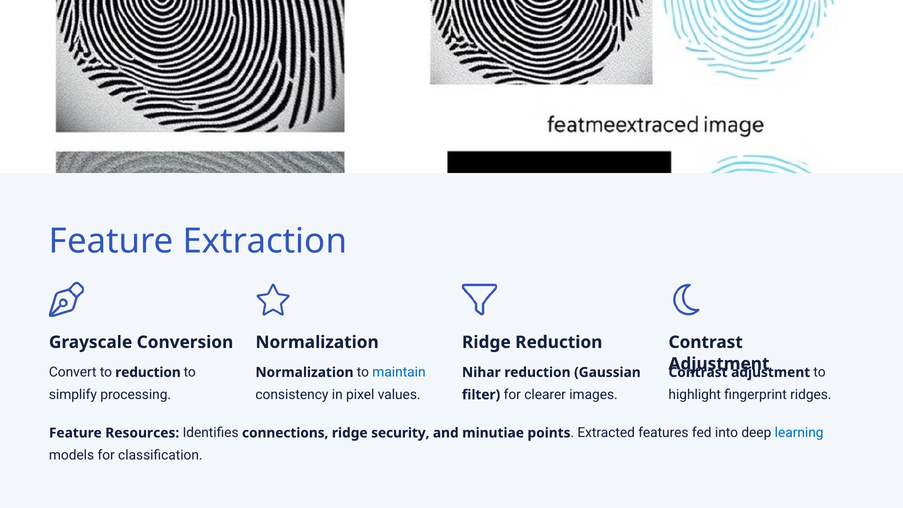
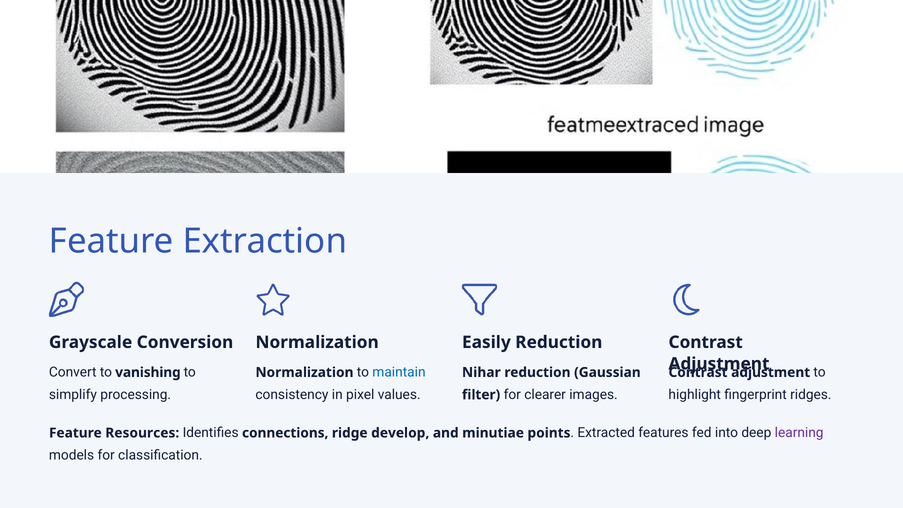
Ridge: Ridge -> Easily (486, 342)
to reduction: reduction -> vanishing (148, 372)
security: security -> develop (400, 433)
learning colour: blue -> purple (799, 433)
